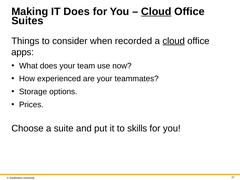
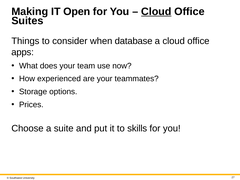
IT Does: Does -> Open (77, 12)
recorded: recorded -> database (134, 41)
cloud underline: present -> none (174, 41)
